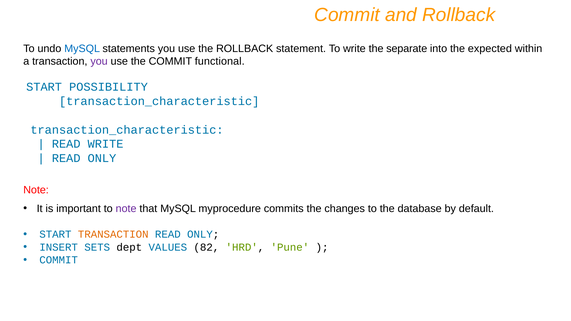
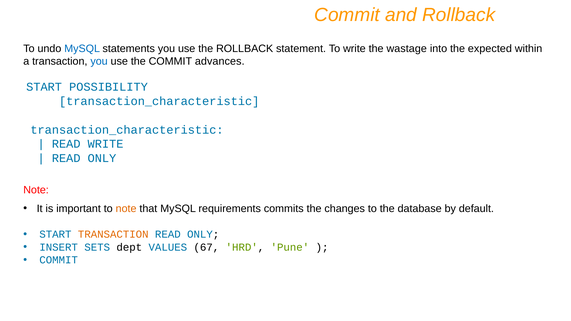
separate: separate -> wastage (407, 49)
you colour: purple -> blue (99, 61)
functional: functional -> advances (220, 61)
note colour: purple -> orange (126, 209)
myprocedure: myprocedure -> requirements (230, 209)
82: 82 -> 67 (206, 247)
